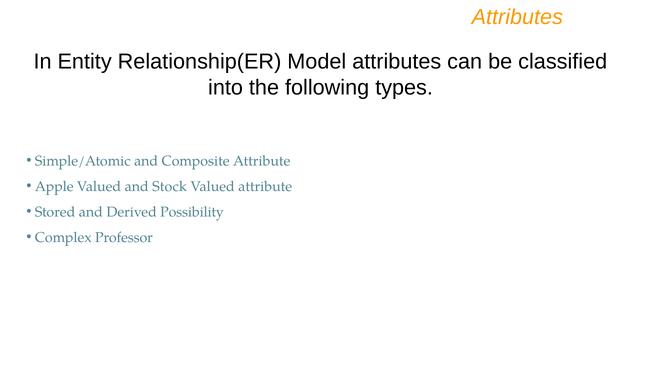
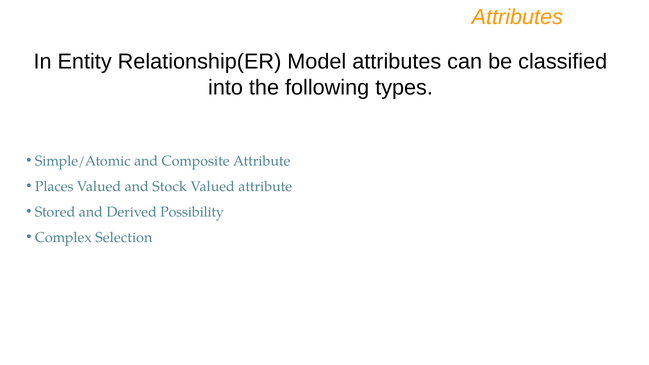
Apple: Apple -> Places (54, 186)
Professor: Professor -> Selection (124, 238)
